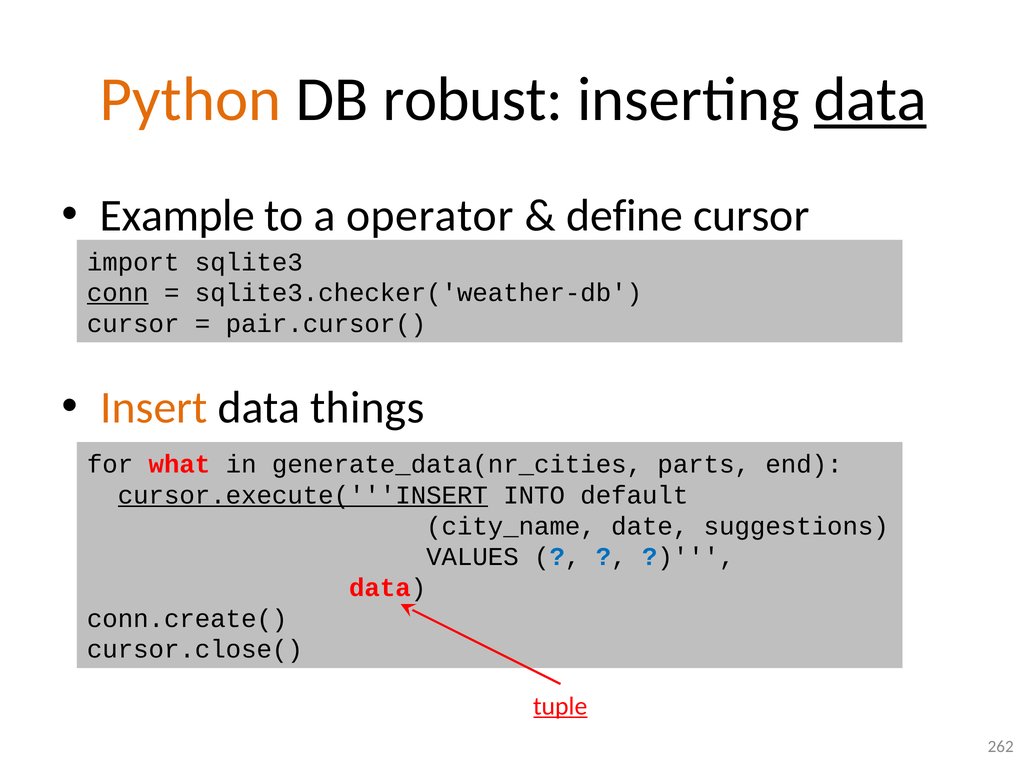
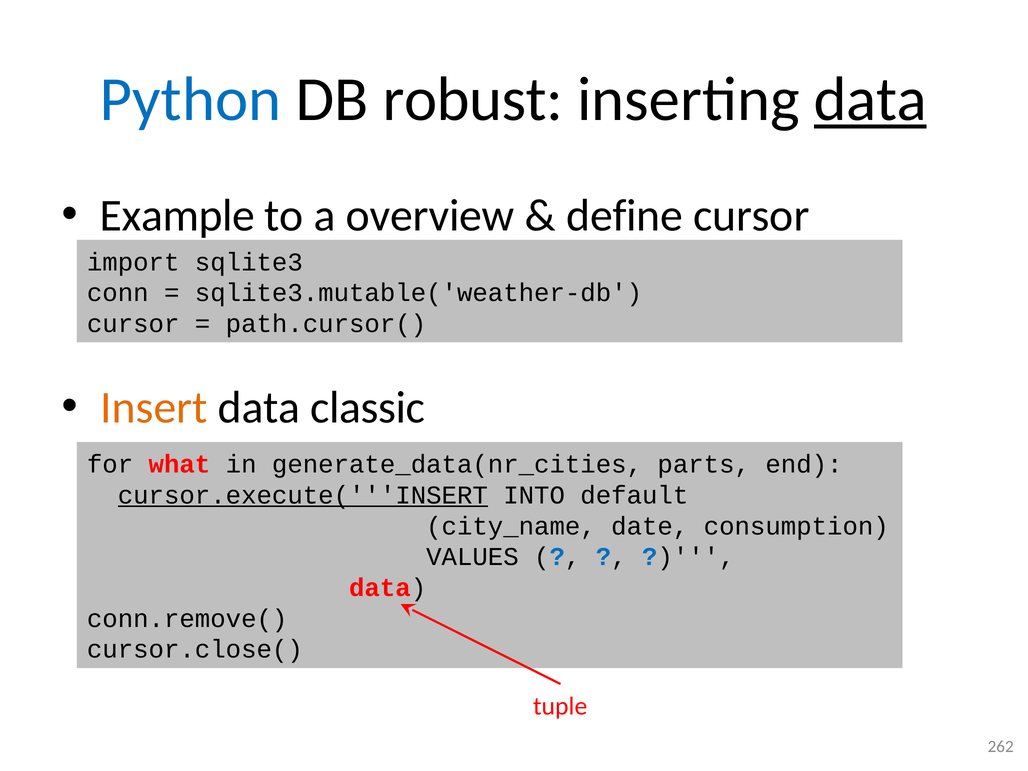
Python colour: orange -> blue (191, 100)
operator: operator -> overview (430, 216)
conn underline: present -> none (118, 293)
sqlite3.checker('weather-db: sqlite3.checker('weather-db -> sqlite3.mutable('weather-db (418, 293)
pair.cursor(: pair.cursor( -> path.cursor( (326, 324)
things: things -> classic (368, 408)
suggestions: suggestions -> consumption (796, 526)
conn.create(: conn.create( -> conn.remove( (187, 619)
tuple underline: present -> none (560, 706)
